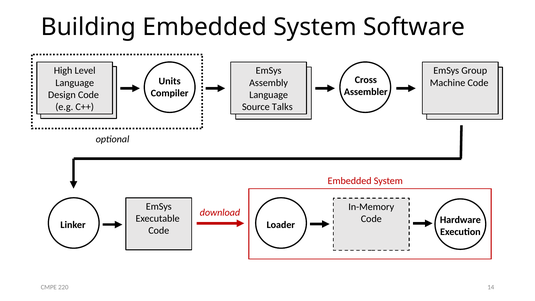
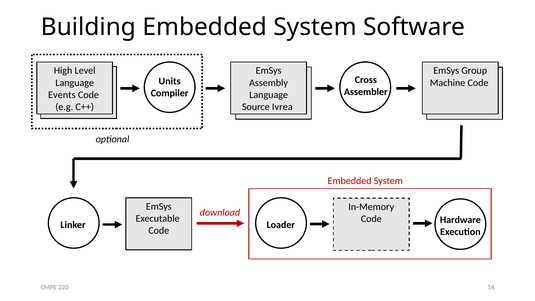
Design: Design -> Events (62, 95)
Talks: Talks -> Ivrea (282, 107)
